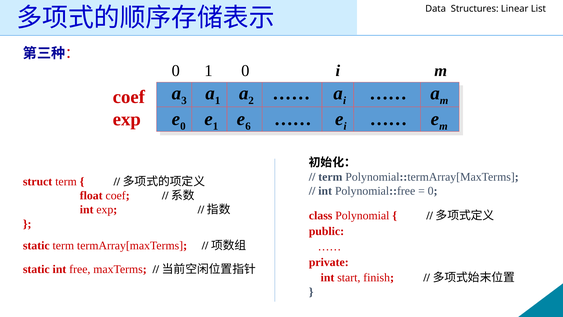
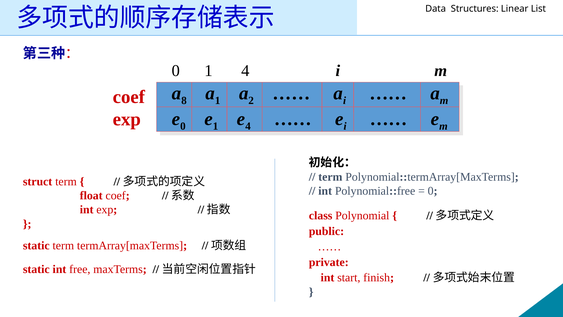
1 0: 0 -> 4 (245, 71)
3: 3 -> 8 (184, 101)
6: 6 -> 4 (248, 126)
